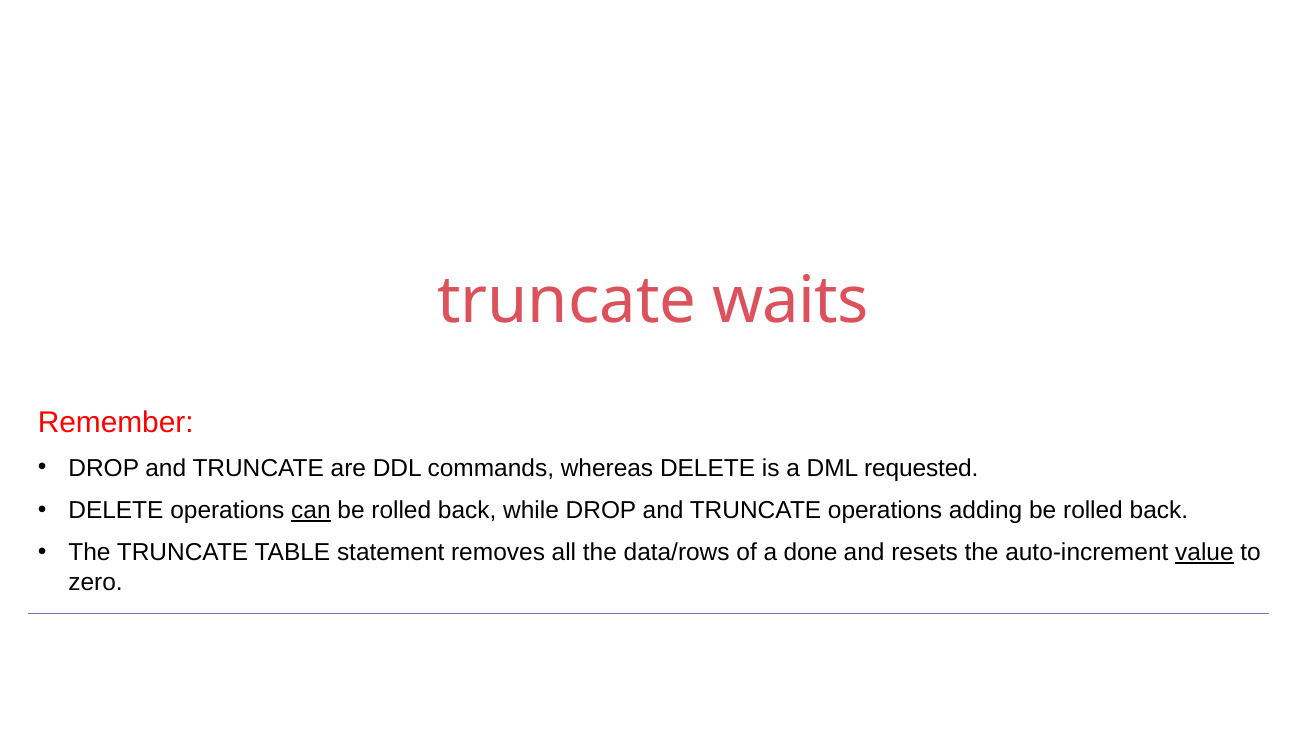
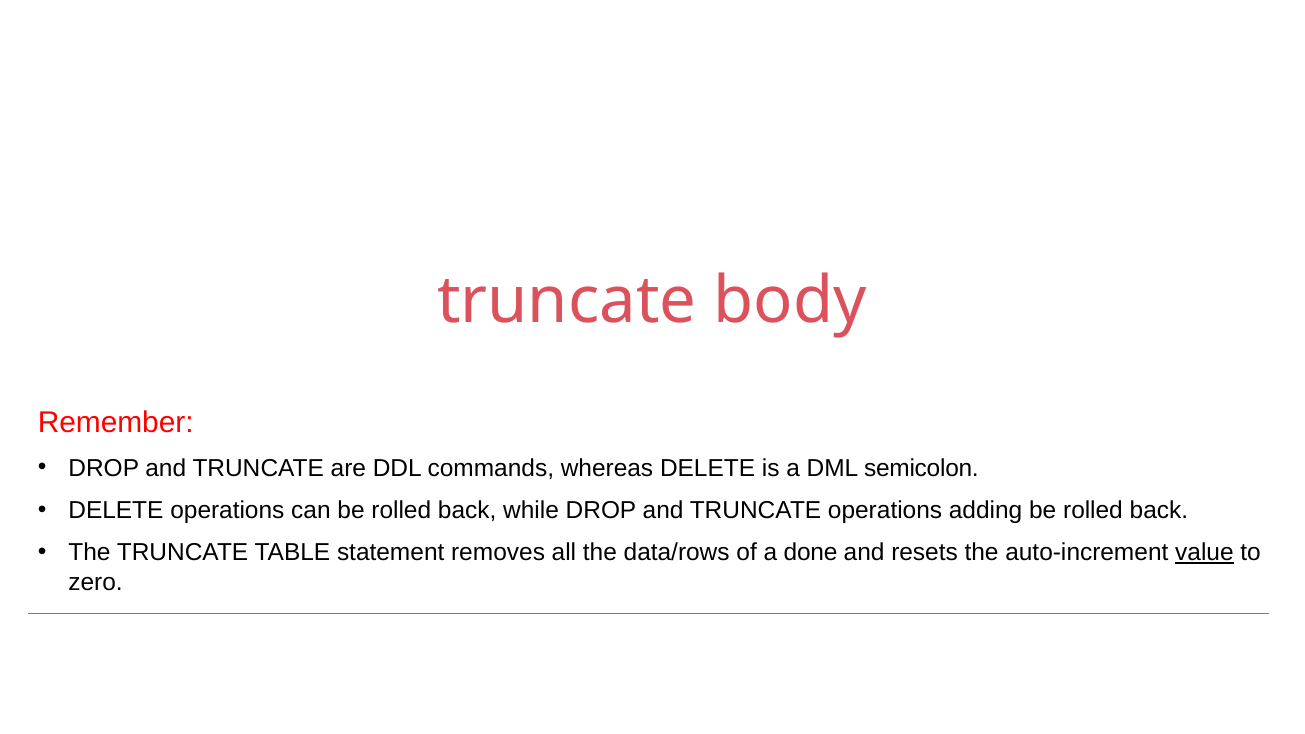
waits: waits -> body (790, 301)
requested: requested -> semicolon (921, 468)
can underline: present -> none (311, 510)
